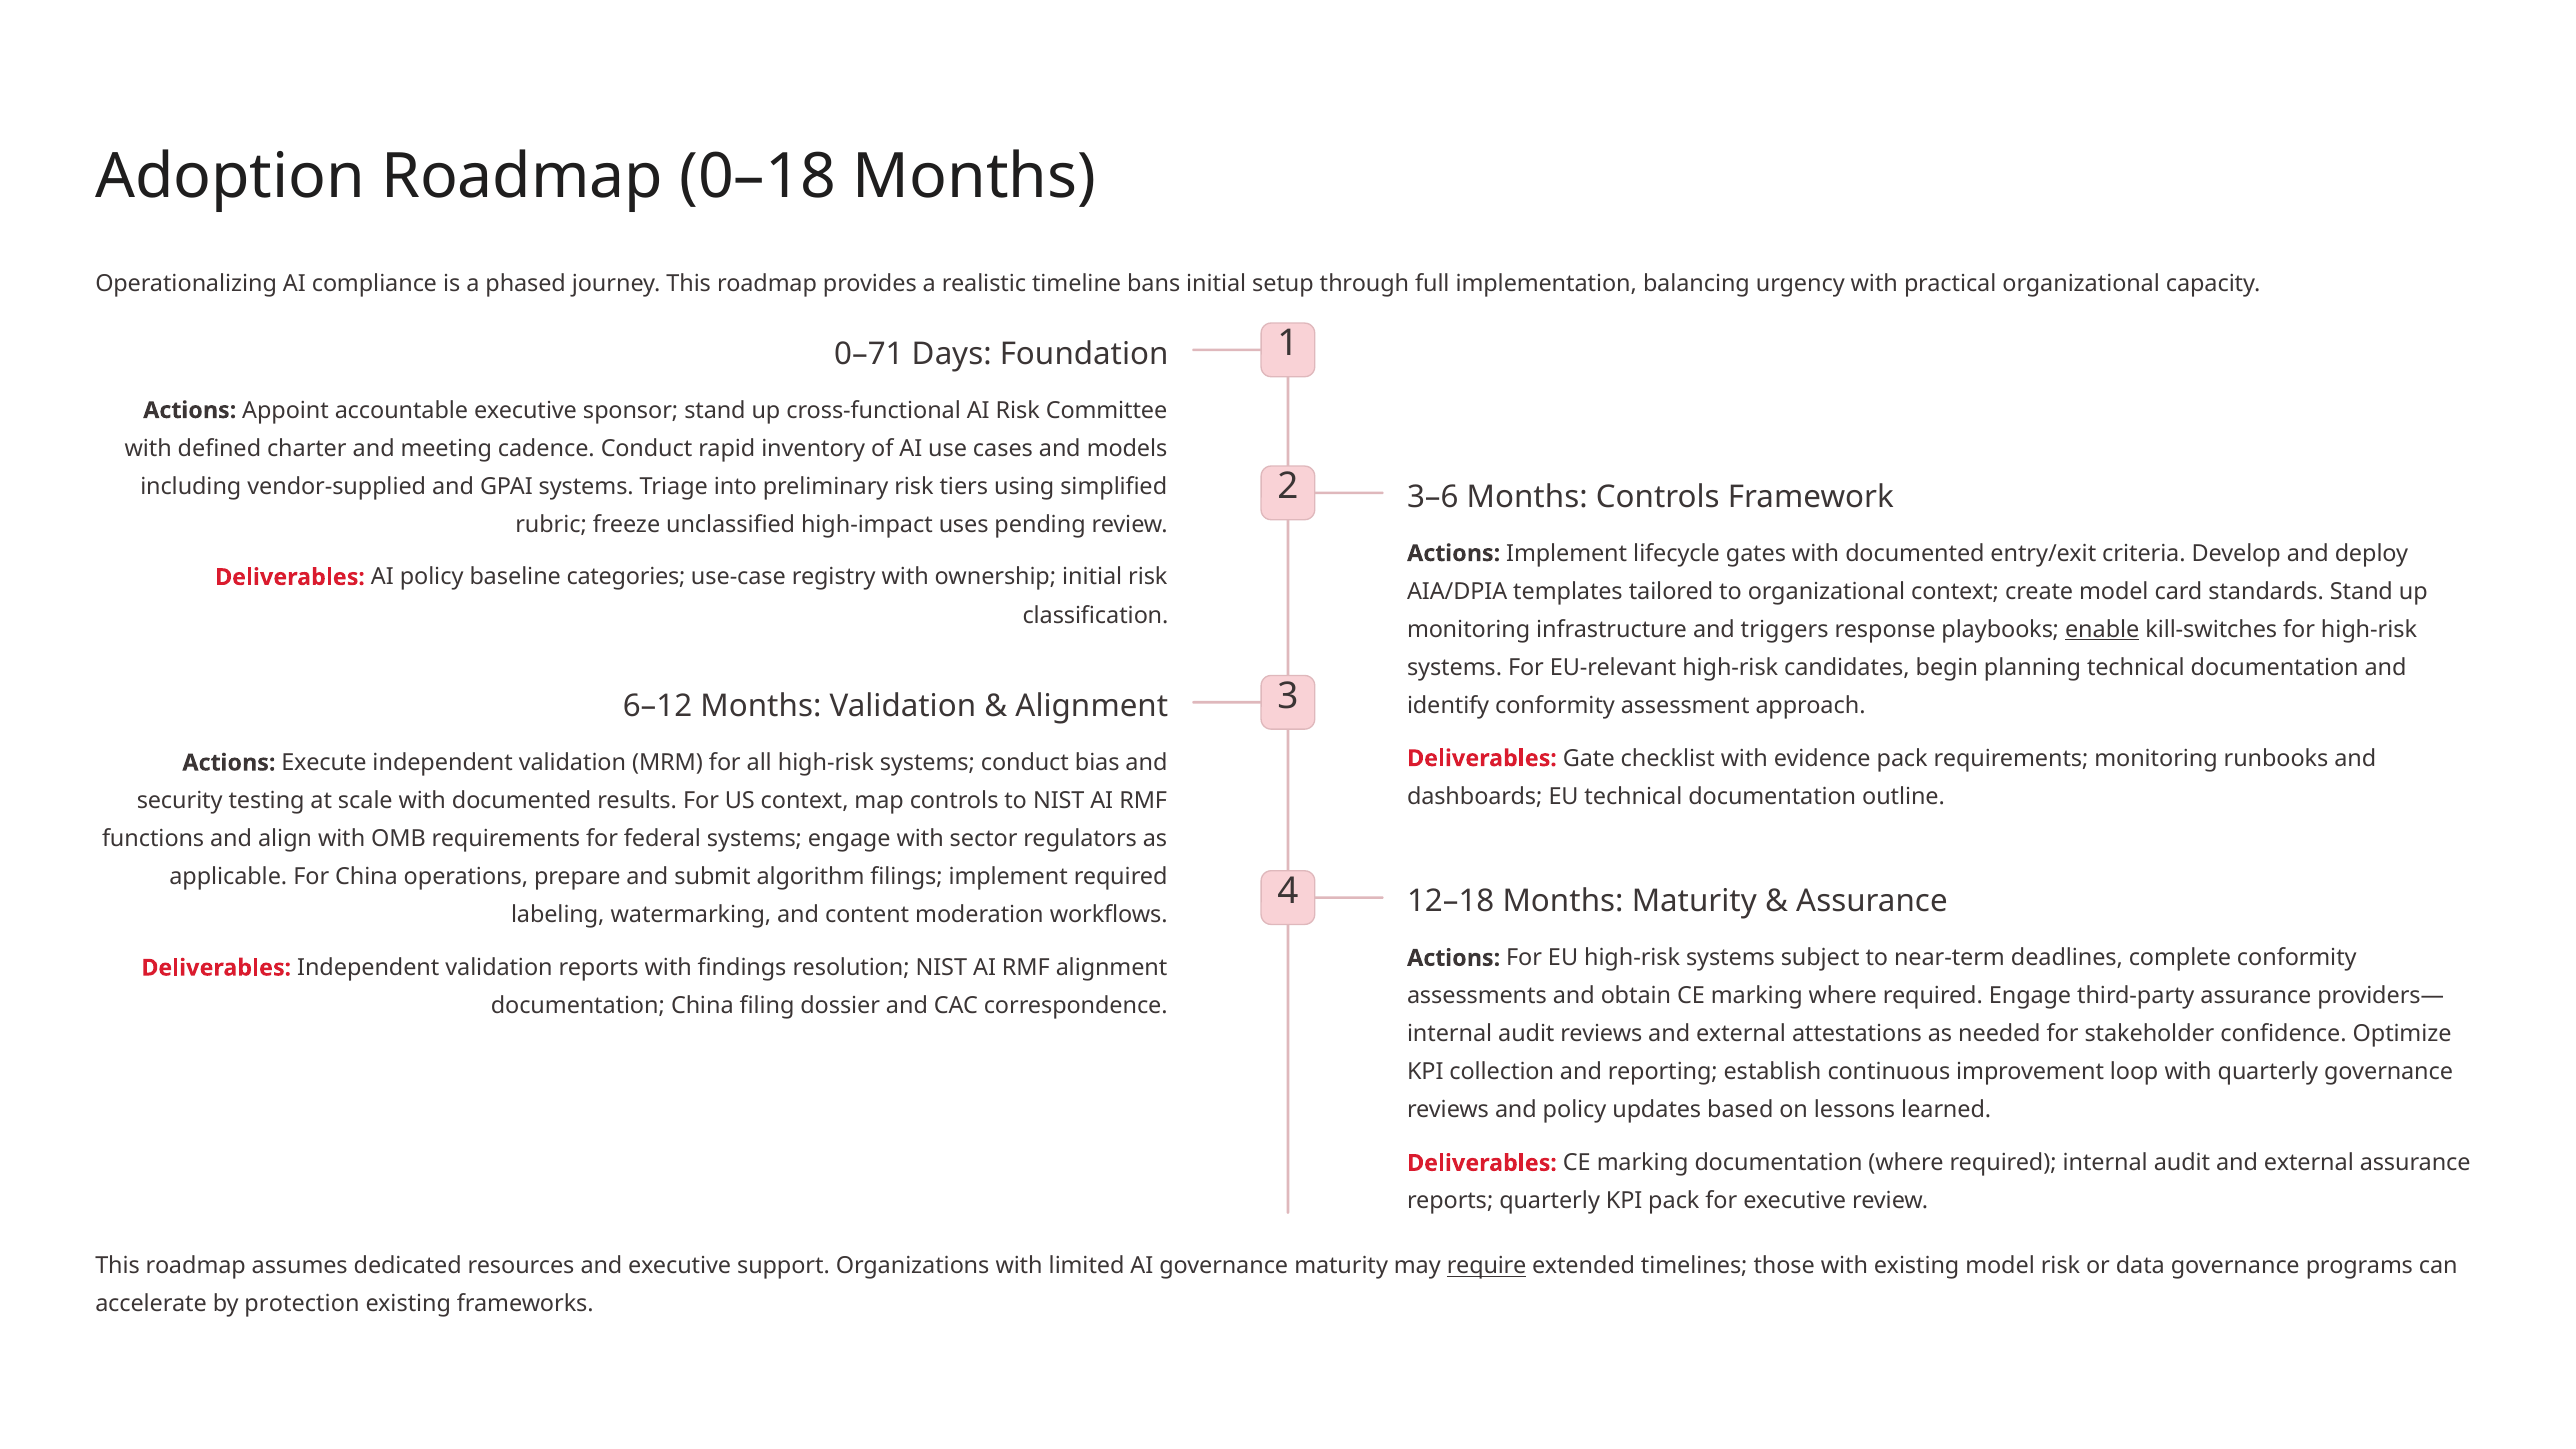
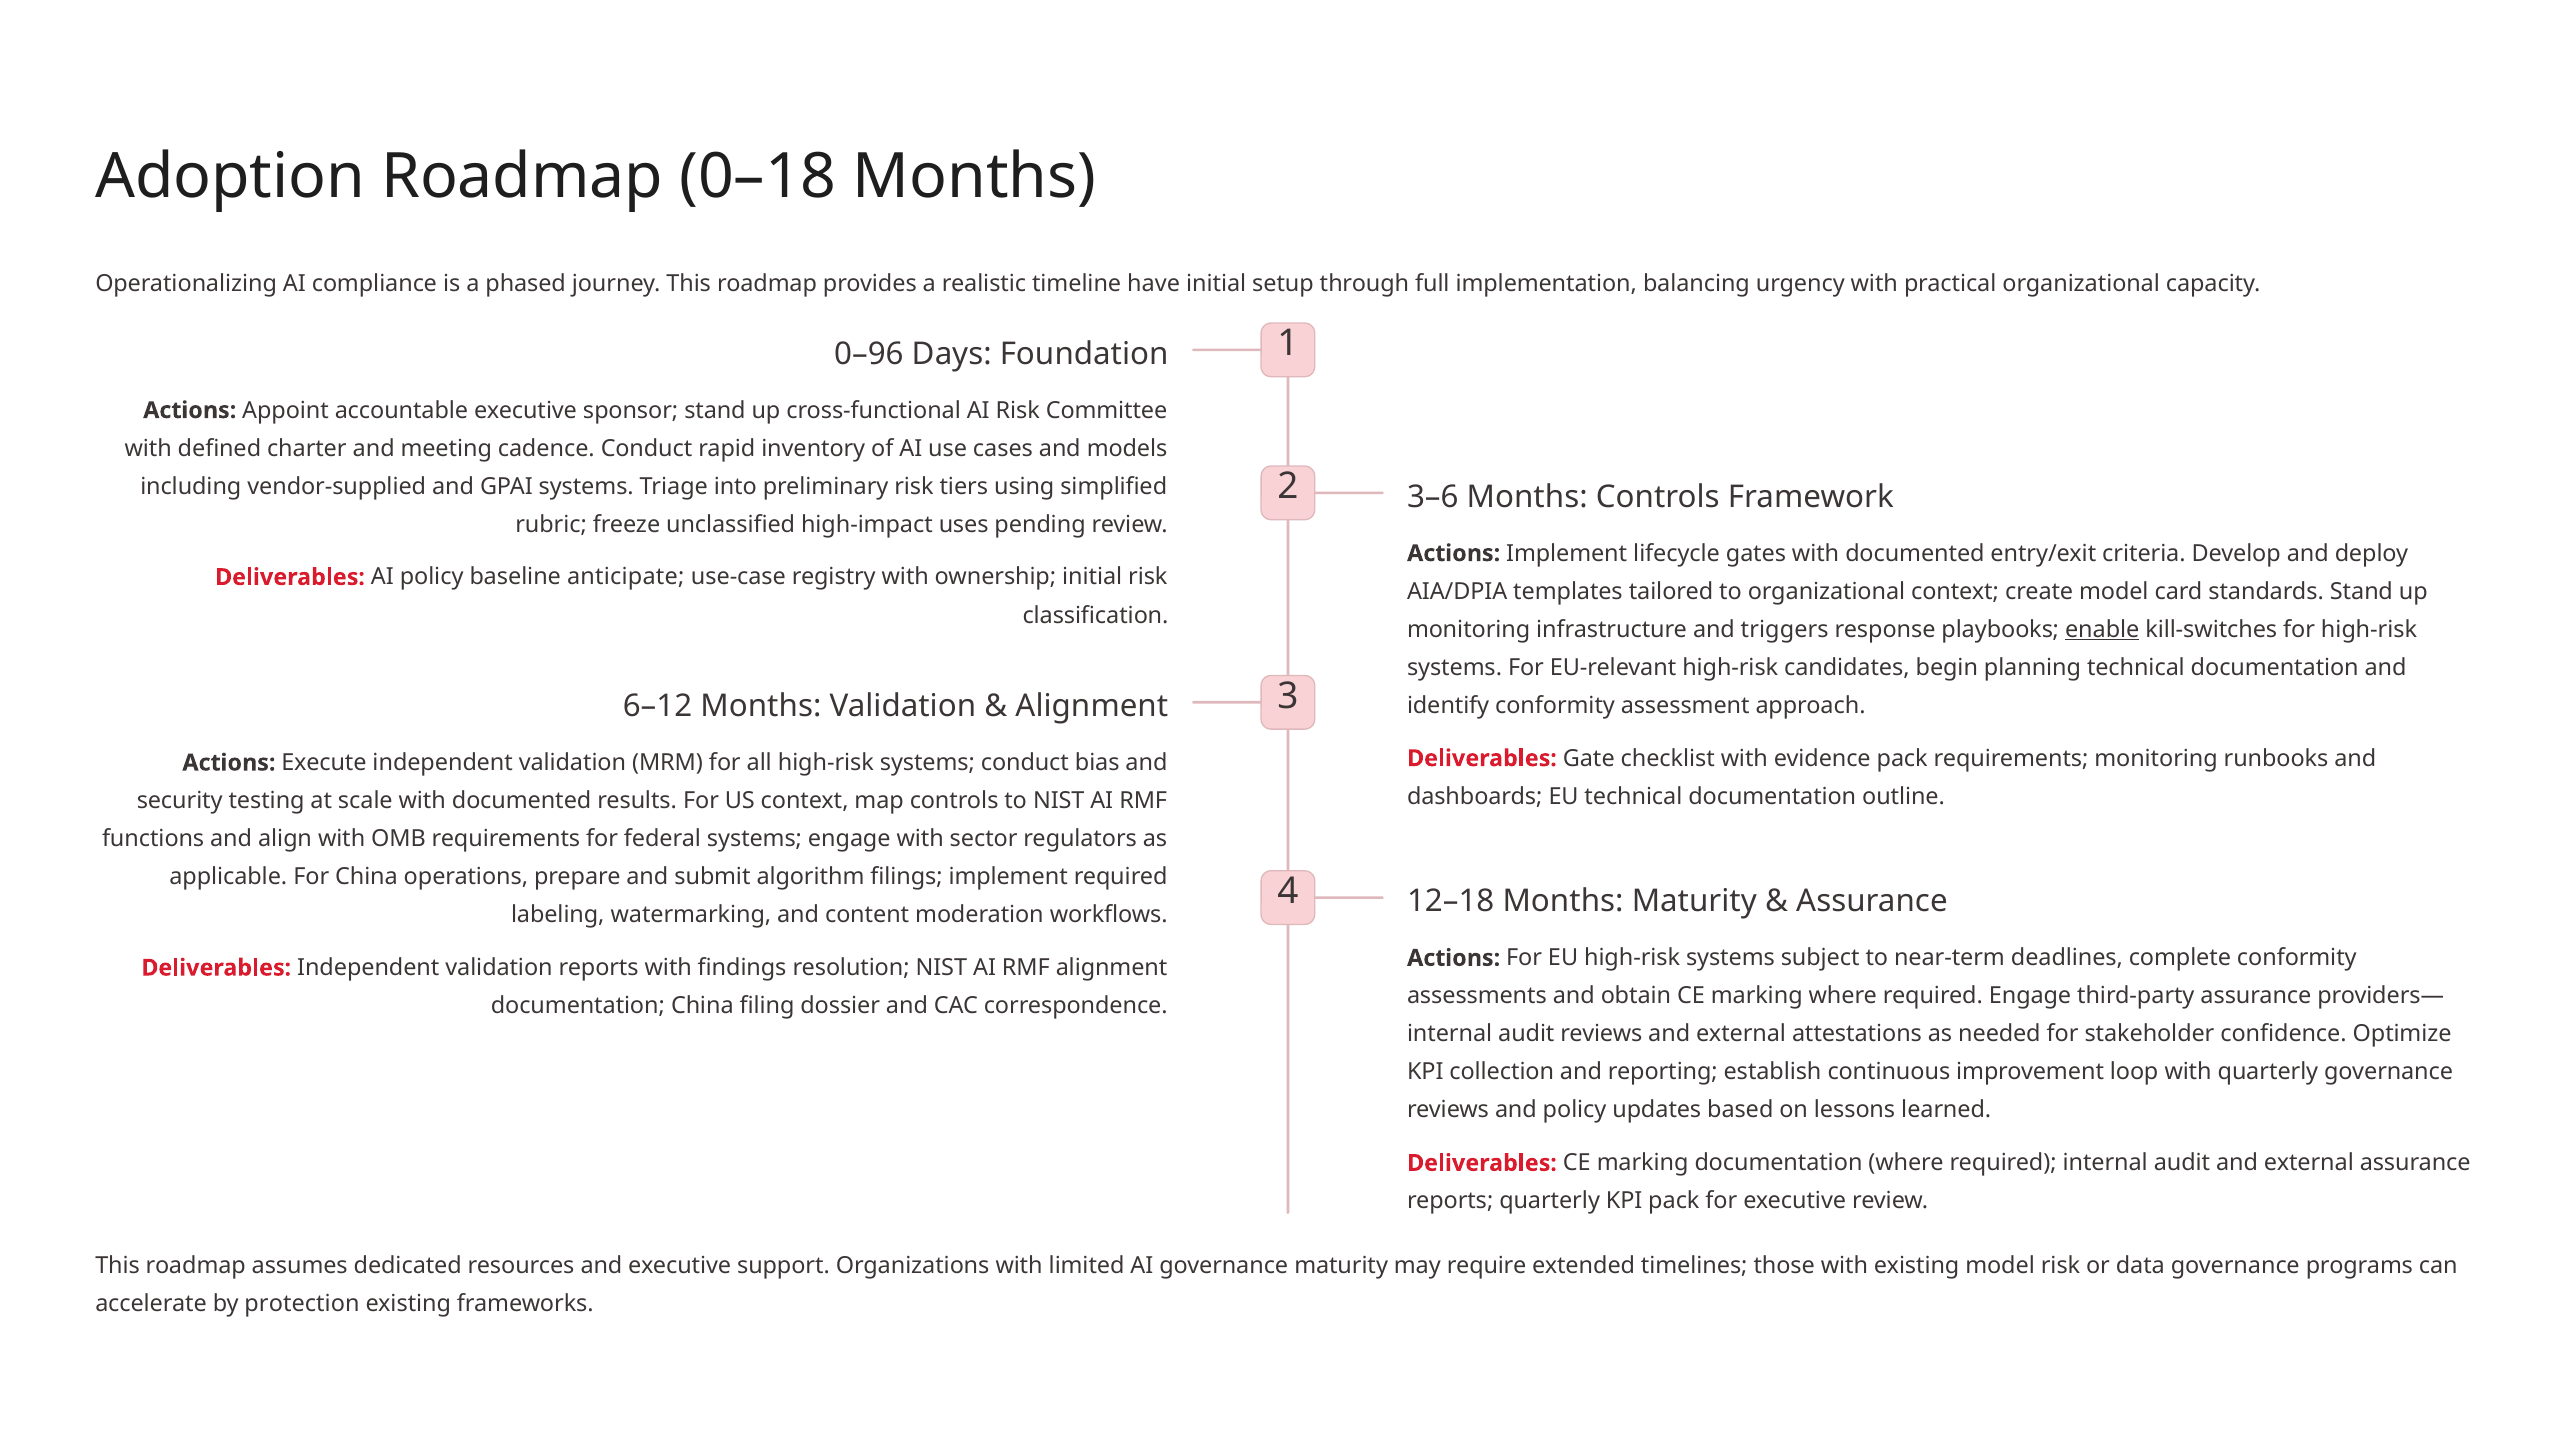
bans: bans -> have (1154, 284)
0–71: 0–71 -> 0–96 (869, 354)
categories: categories -> anticipate (626, 577)
require underline: present -> none (1487, 1266)
